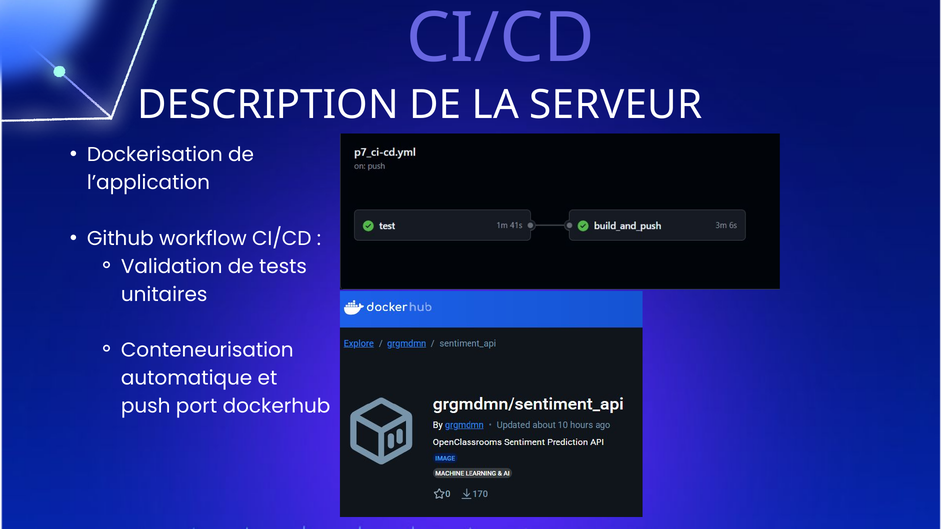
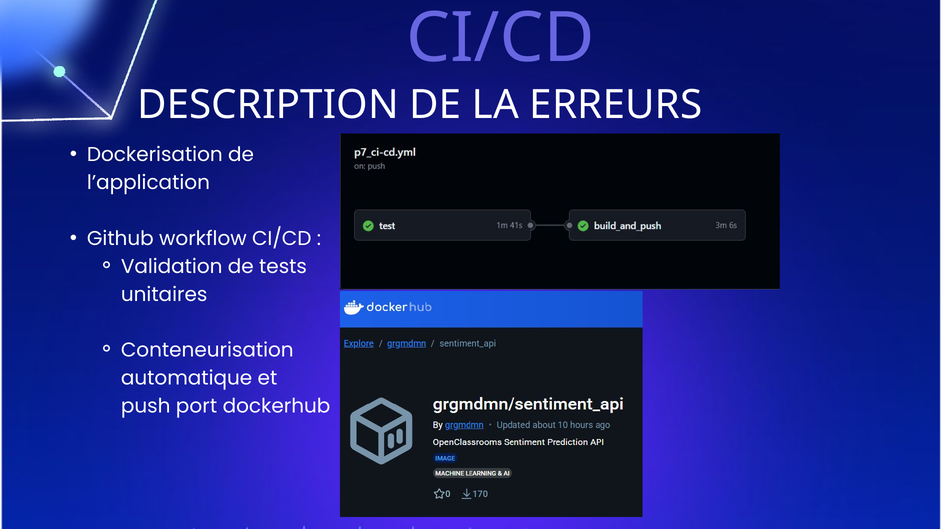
SERVEUR: SERVEUR -> ERREURS (616, 105)
